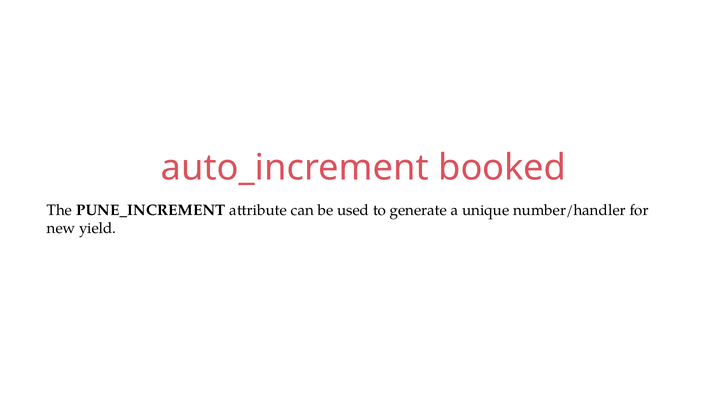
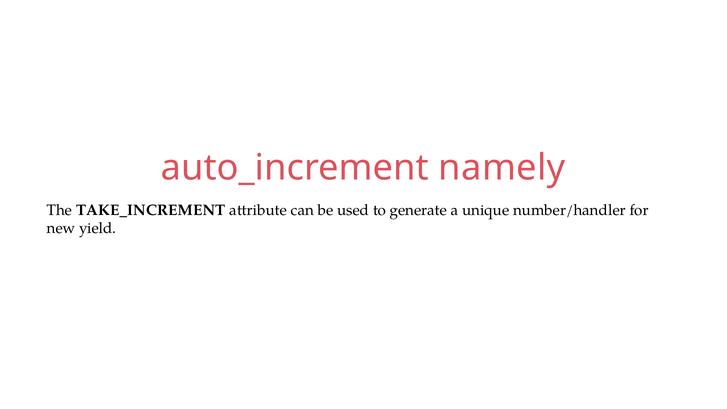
booked: booked -> namely (502, 168)
PUNE_INCREMENT: PUNE_INCREMENT -> TAKE_INCREMENT (151, 210)
